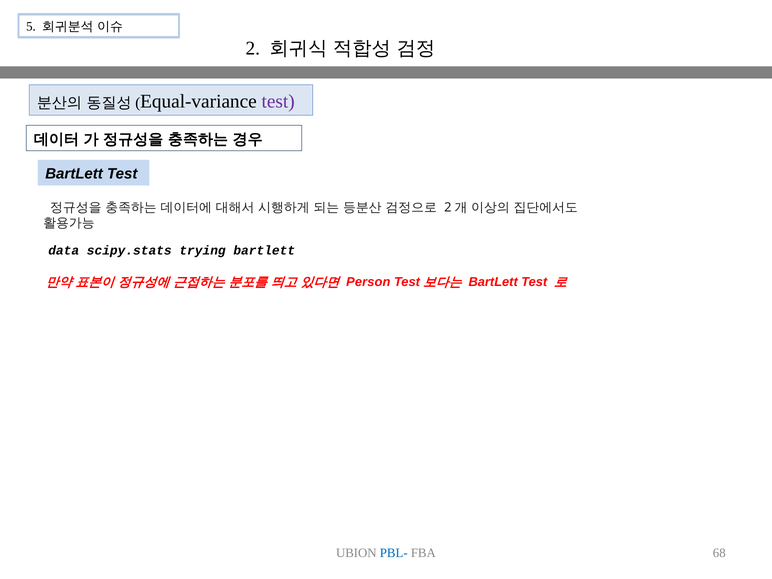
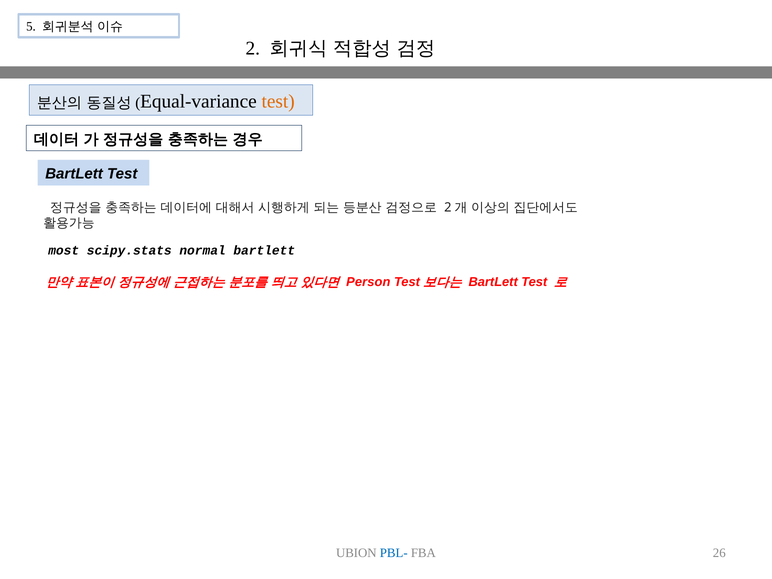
test colour: purple -> orange (278, 101)
data: data -> most (64, 251)
trying: trying -> normal (203, 251)
68: 68 -> 26 (719, 553)
